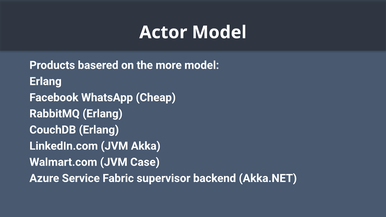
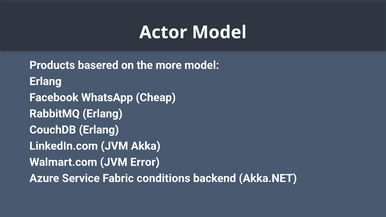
Case: Case -> Error (145, 162)
supervisor: supervisor -> conditions (163, 178)
